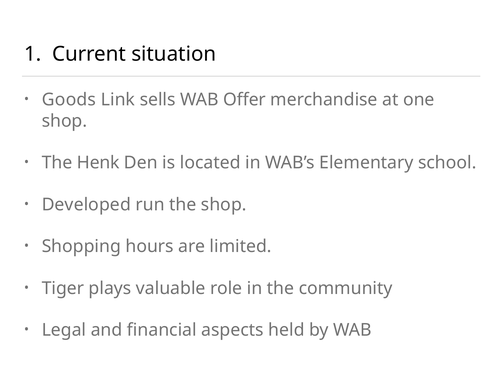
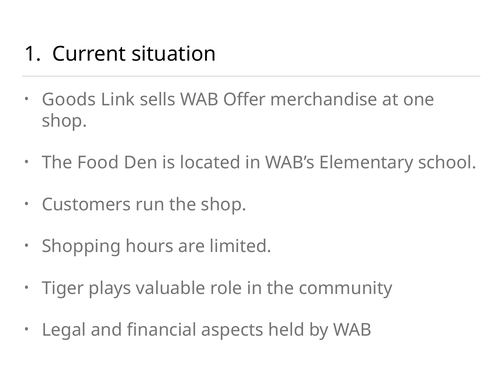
Henk: Henk -> Food (98, 163)
Developed: Developed -> Customers (86, 204)
